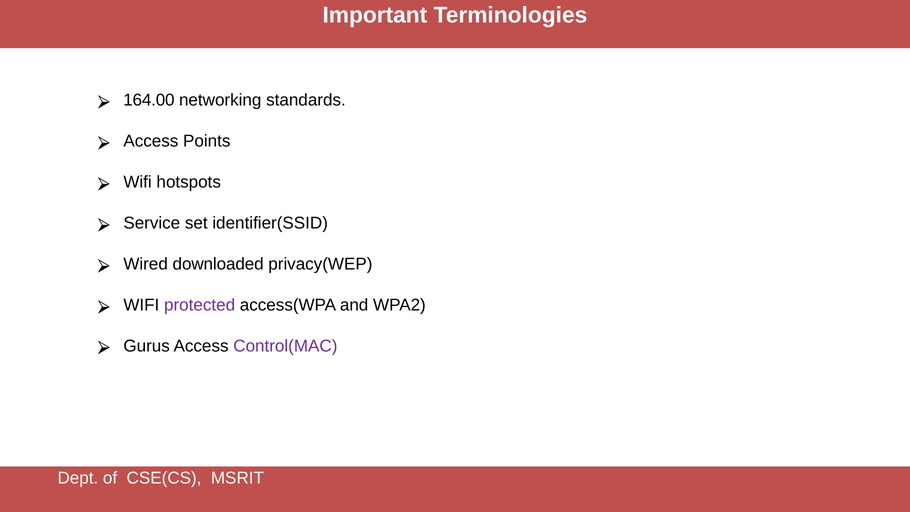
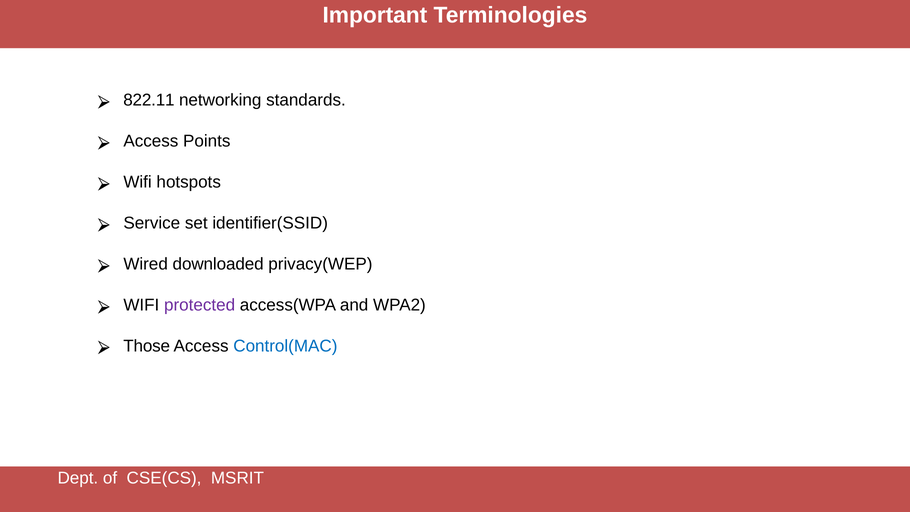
164.00: 164.00 -> 822.11 (149, 100)
Gurus: Gurus -> Those (147, 346)
Control(MAC colour: purple -> blue (285, 346)
